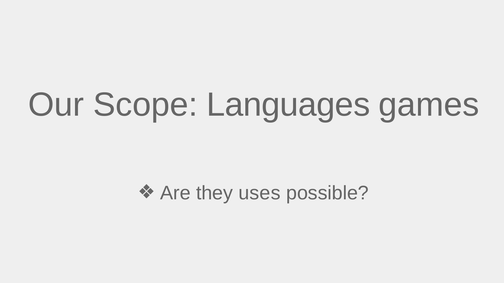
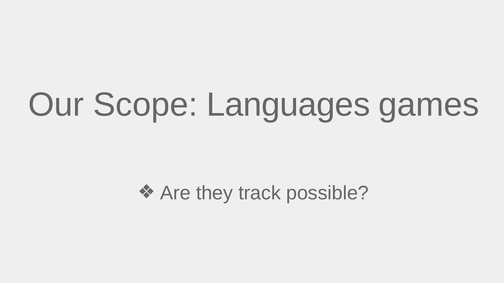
uses: uses -> track (260, 193)
